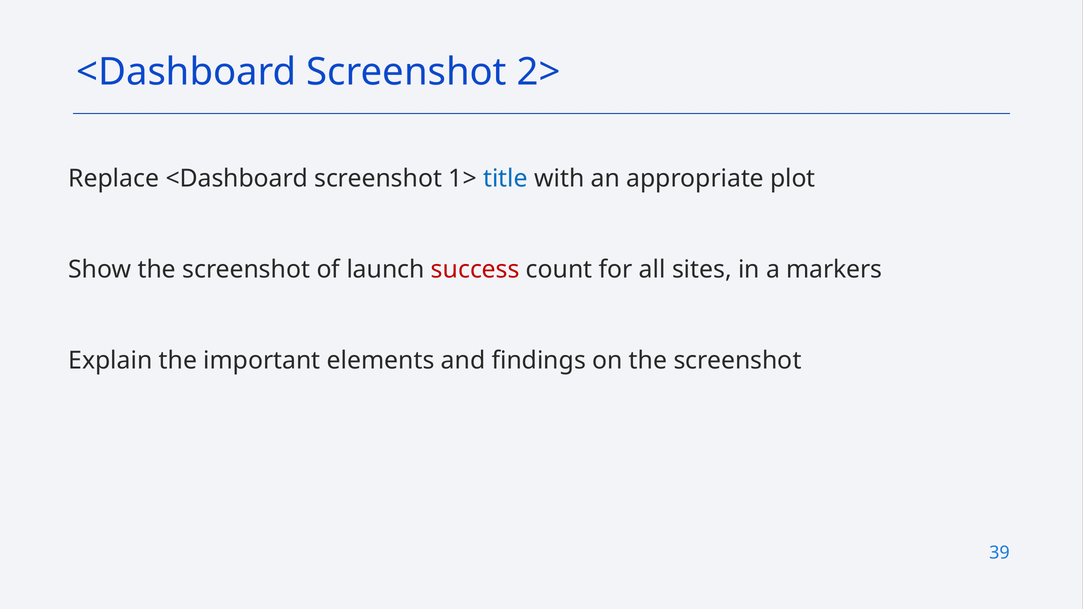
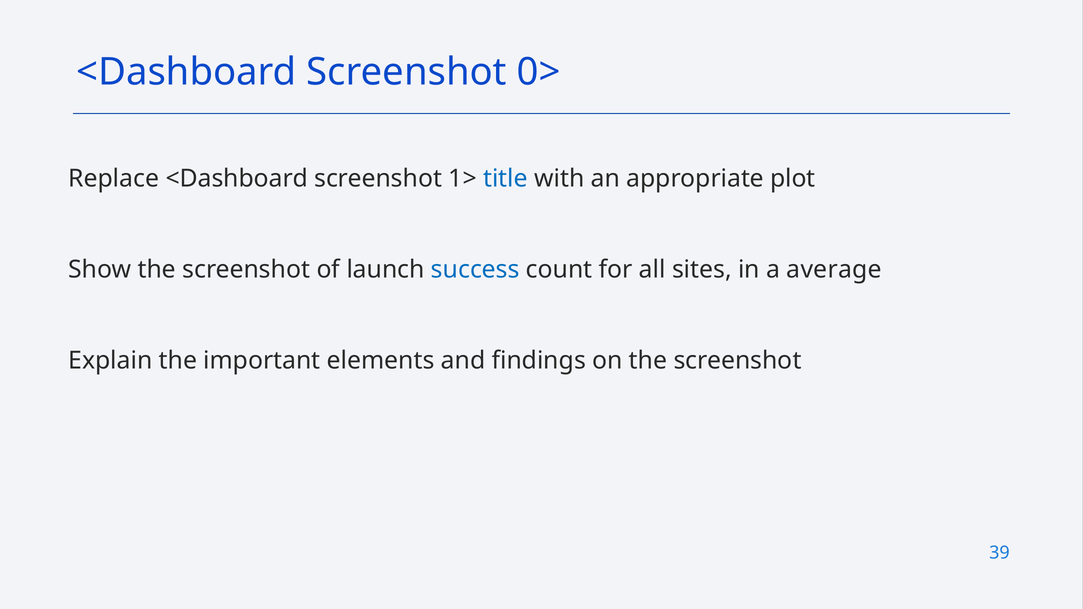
2>: 2> -> 0> (539, 72)
success colour: red -> blue (475, 270)
markers: markers -> average (834, 270)
